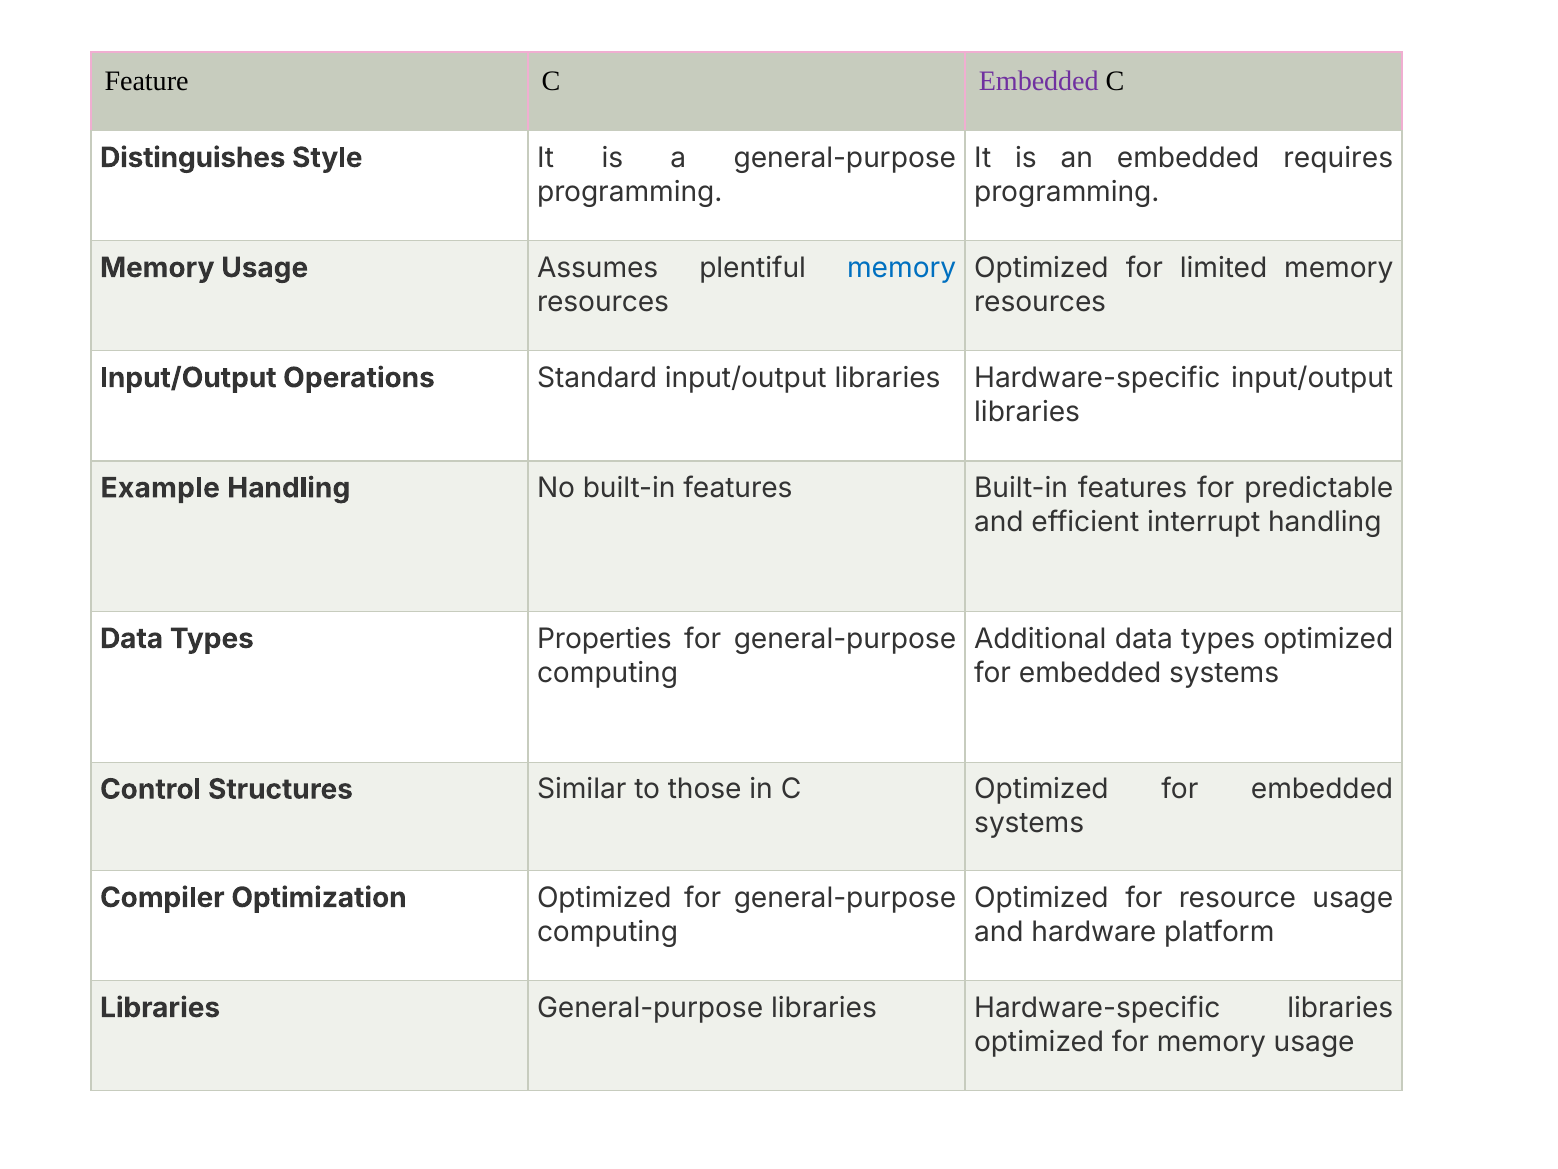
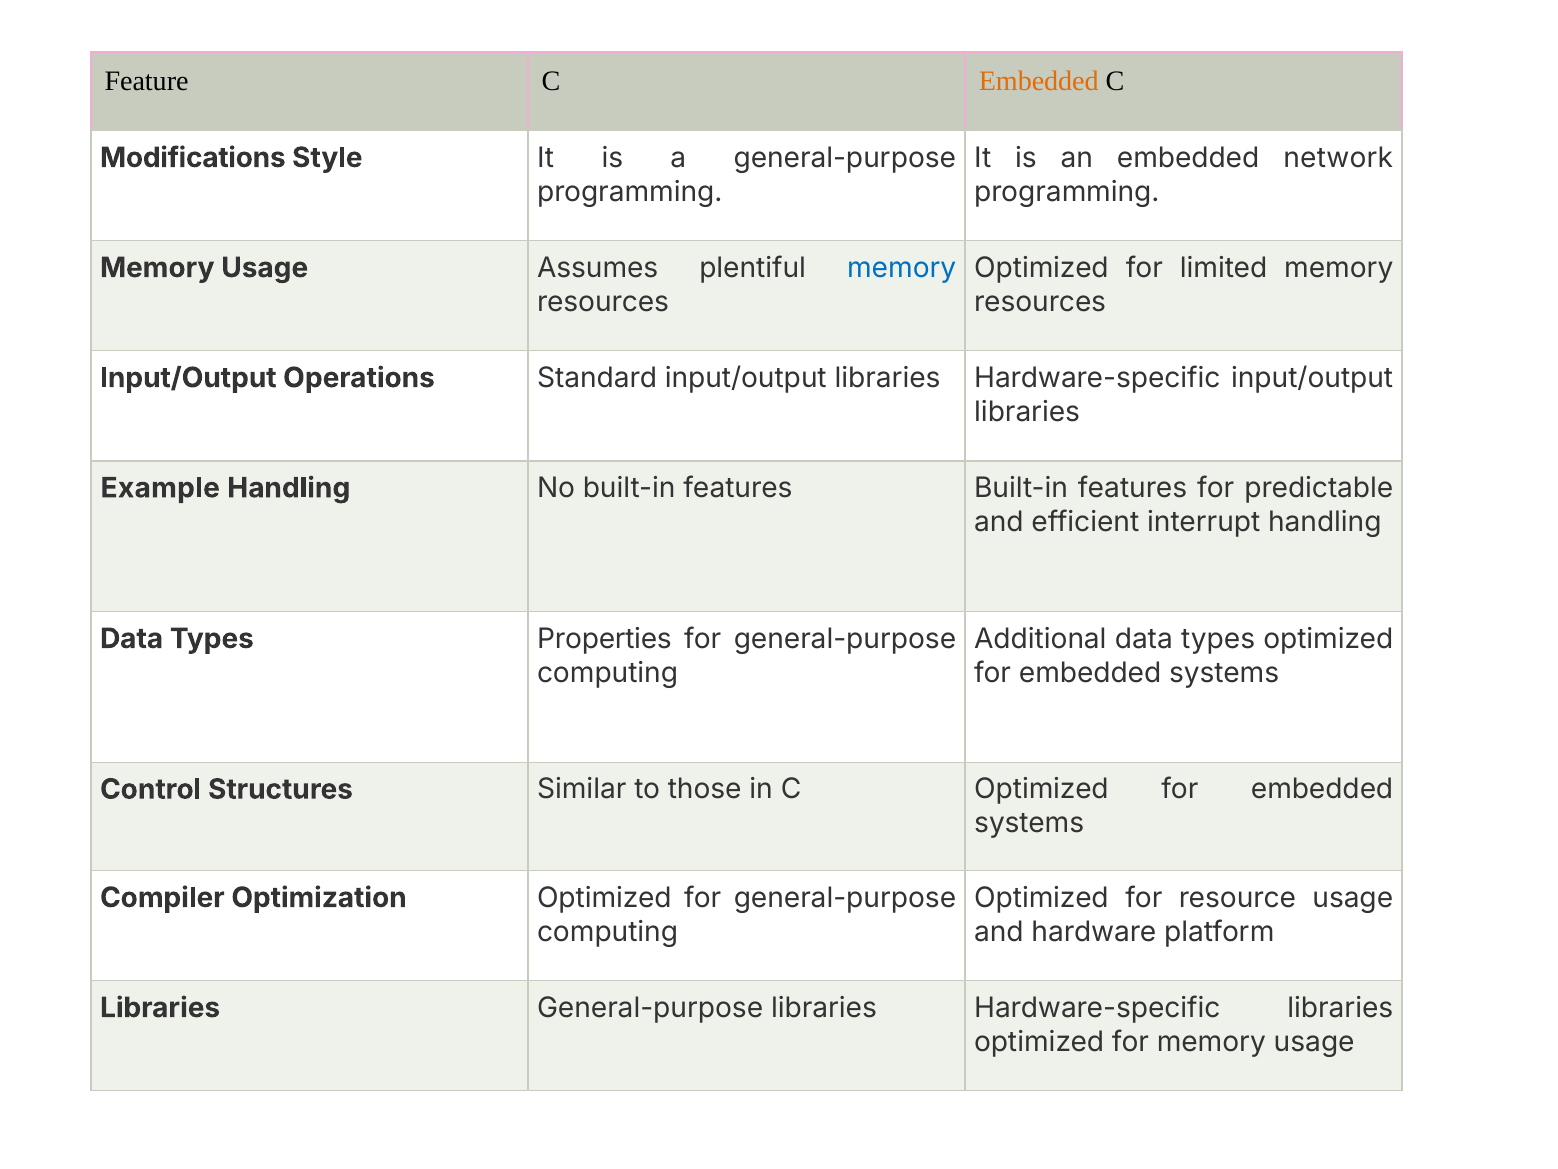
Embedded colour: purple -> orange (1039, 81)
Distinguishes: Distinguishes -> Modifications (193, 158)
requires: requires -> network (1338, 158)
